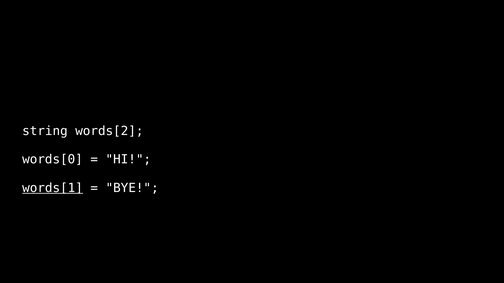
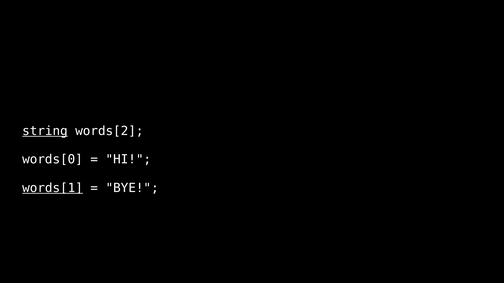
string underline: none -> present (45, 131)
